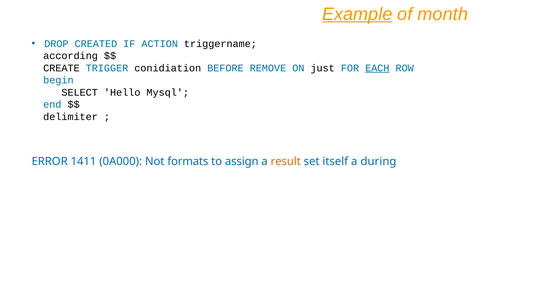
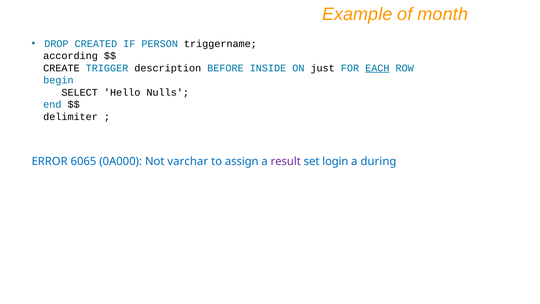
Example underline: present -> none (357, 14)
ACTION: ACTION -> PERSON (160, 44)
conidiation: conidiation -> description (168, 68)
REMOVE: REMOVE -> INSIDE (268, 68)
Mysql: Mysql -> Nulls (168, 92)
1411: 1411 -> 6065 (83, 161)
formats: formats -> varchar (188, 161)
result colour: orange -> purple (286, 161)
itself: itself -> login (335, 161)
